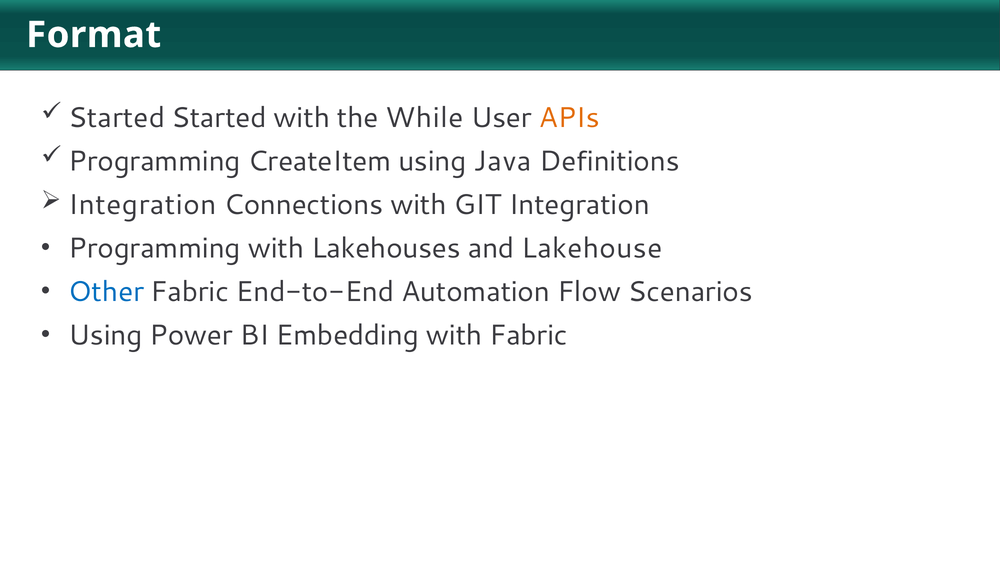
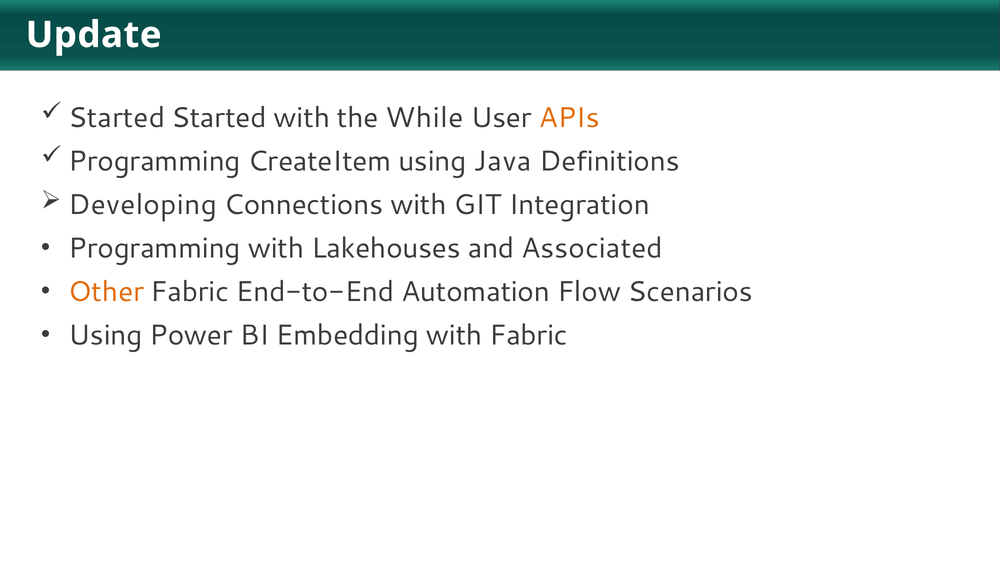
Format: Format -> Update (94, 35)
Integration: Integration -> Developing (143, 205)
Lakehouse: Lakehouse -> Associated (592, 248)
Other colour: blue -> orange (106, 292)
